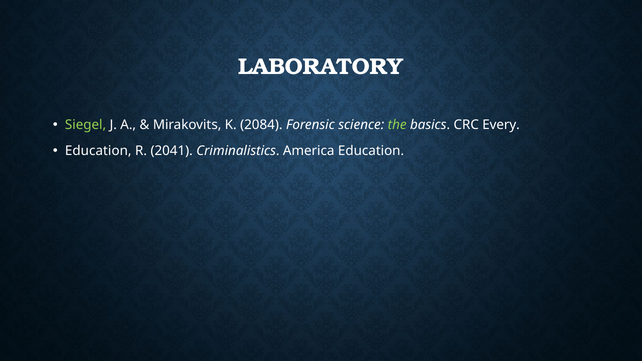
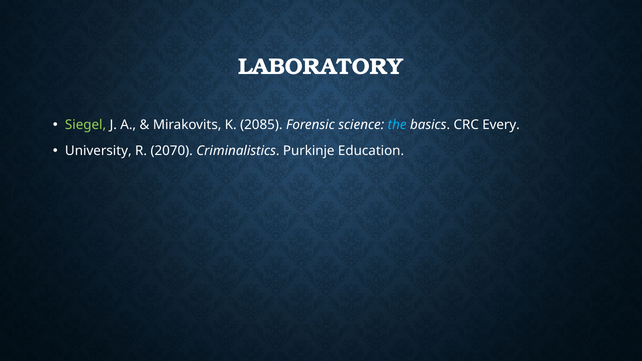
2084: 2084 -> 2085 (261, 125)
the colour: light green -> light blue (397, 125)
Education: Education -> University (98, 151)
2041: 2041 -> 2070 (172, 151)
America: America -> Purkinje (309, 151)
